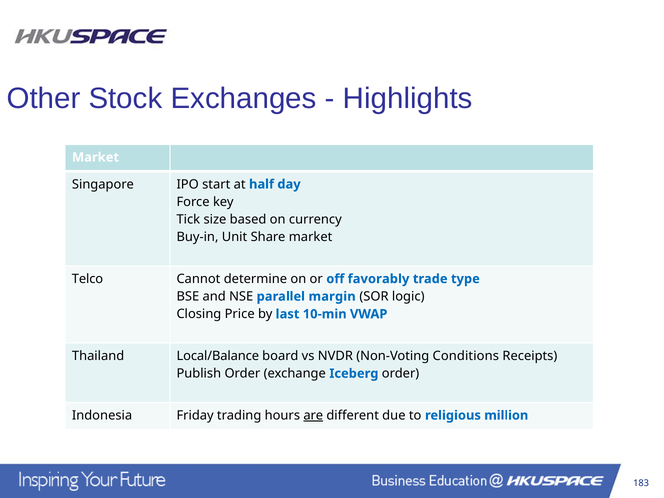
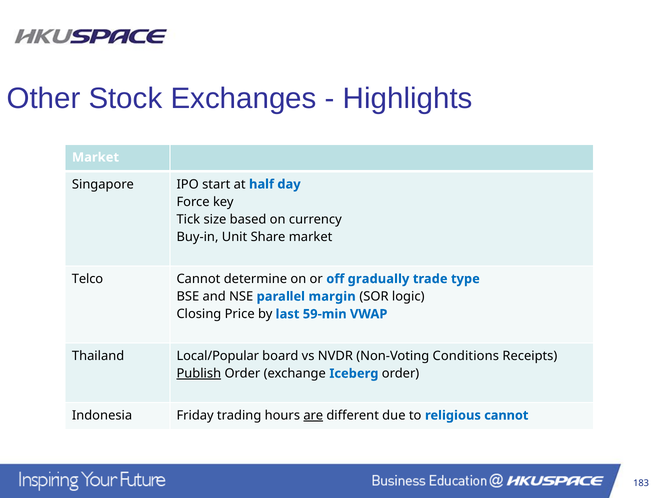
favorably: favorably -> gradually (378, 279)
10-min: 10-min -> 59-min (325, 314)
Local/Balance: Local/Balance -> Local/Popular (218, 356)
Publish underline: none -> present (199, 374)
religious million: million -> cannot (506, 415)
